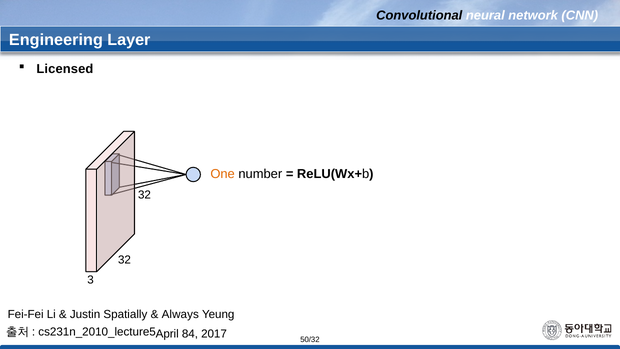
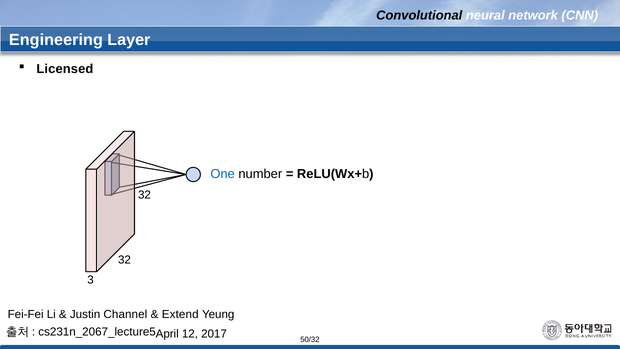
One colour: orange -> blue (223, 174)
Spatially: Spatially -> Channel (125, 314)
Always: Always -> Extend (180, 314)
cs231n_2010_lecture5: cs231n_2010_lecture5 -> cs231n_2067_lecture5 (97, 332)
84: 84 -> 12 (190, 334)
